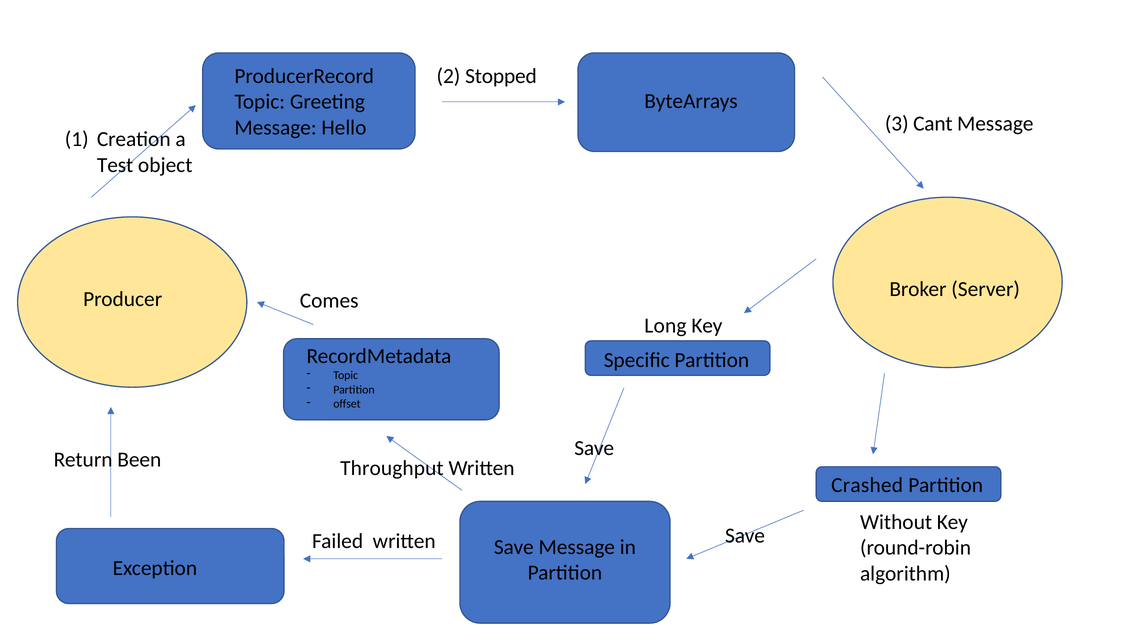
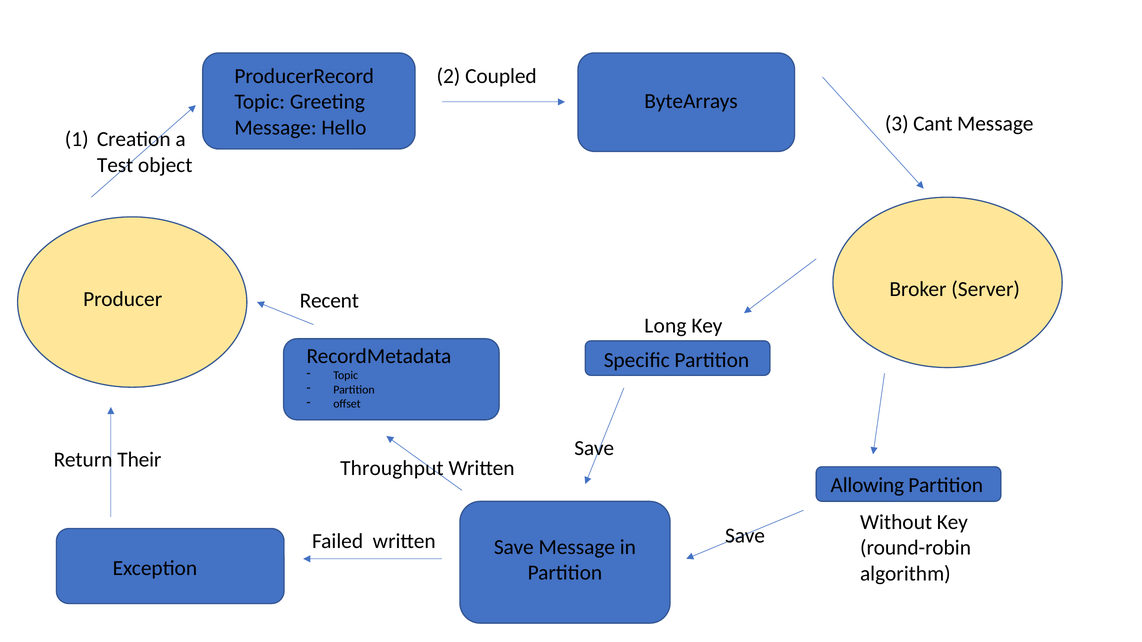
Stopped: Stopped -> Coupled (501, 76)
Comes: Comes -> Recent (329, 301)
Been: Been -> Their (139, 460)
Crashed: Crashed -> Allowing (867, 486)
